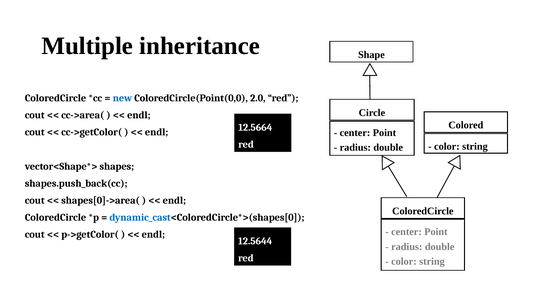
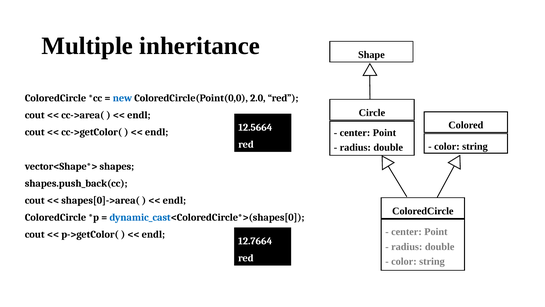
12.5644: 12.5644 -> 12.7664 (255, 241)
